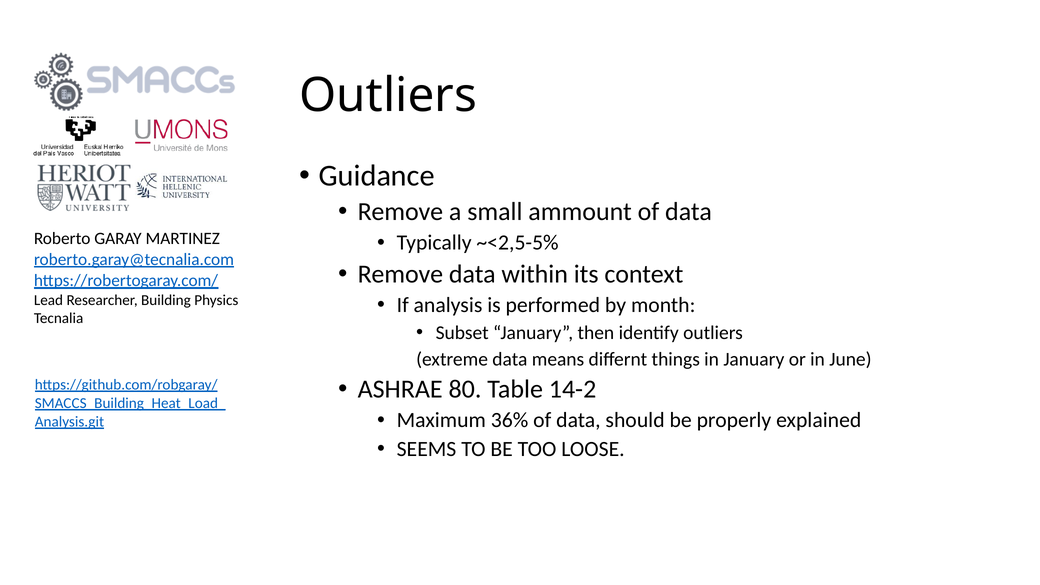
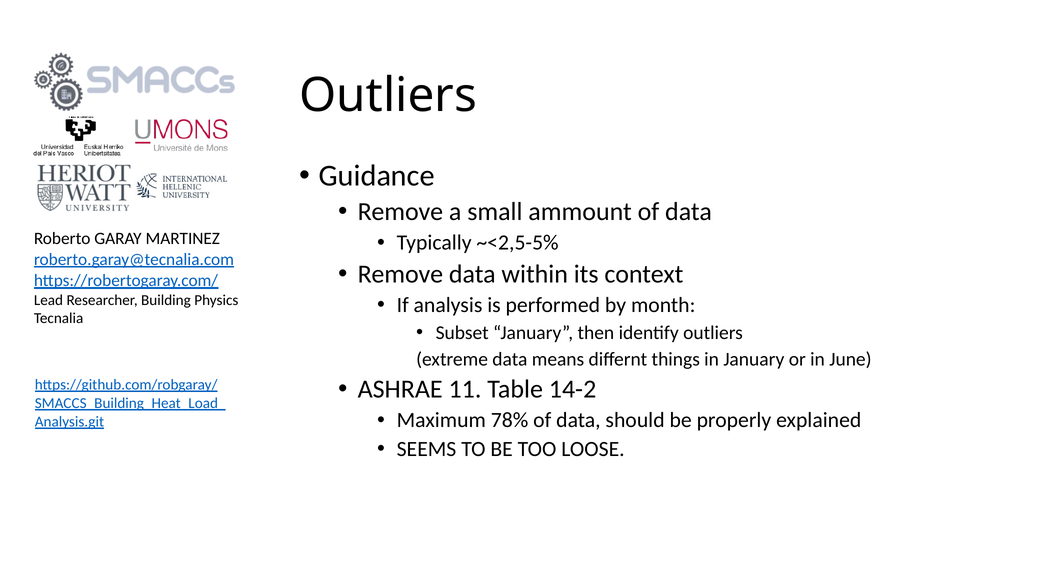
80: 80 -> 11 (465, 389)
36%: 36% -> 78% (510, 420)
